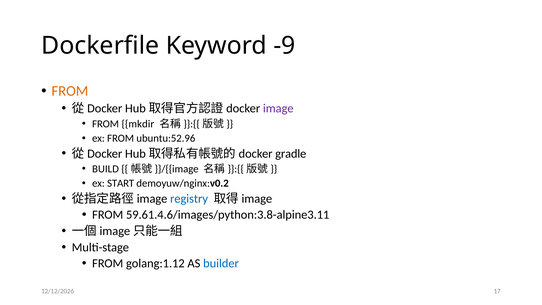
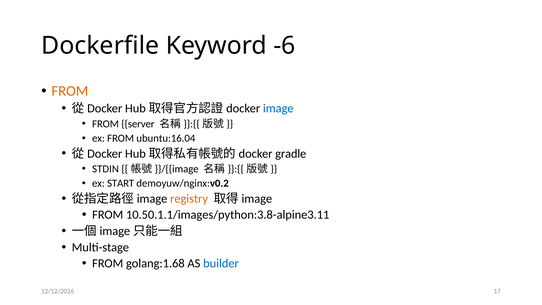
-9: -9 -> -6 (284, 46)
image colour: purple -> blue (278, 108)
mkdir: mkdir -> server (138, 124)
ubuntu:52.96: ubuntu:52.96 -> ubuntu:16.04 (166, 138)
BUILD: BUILD -> STDIN (105, 169)
registry colour: blue -> orange (189, 199)
59.61.4.6/images/python:3.8-alpine3.11: 59.61.4.6/images/python:3.8-alpine3.11 -> 10.50.1.1/images/python:3.8-alpine3.11 (228, 215)
golang:1.12: golang:1.12 -> golang:1.68 (155, 263)
